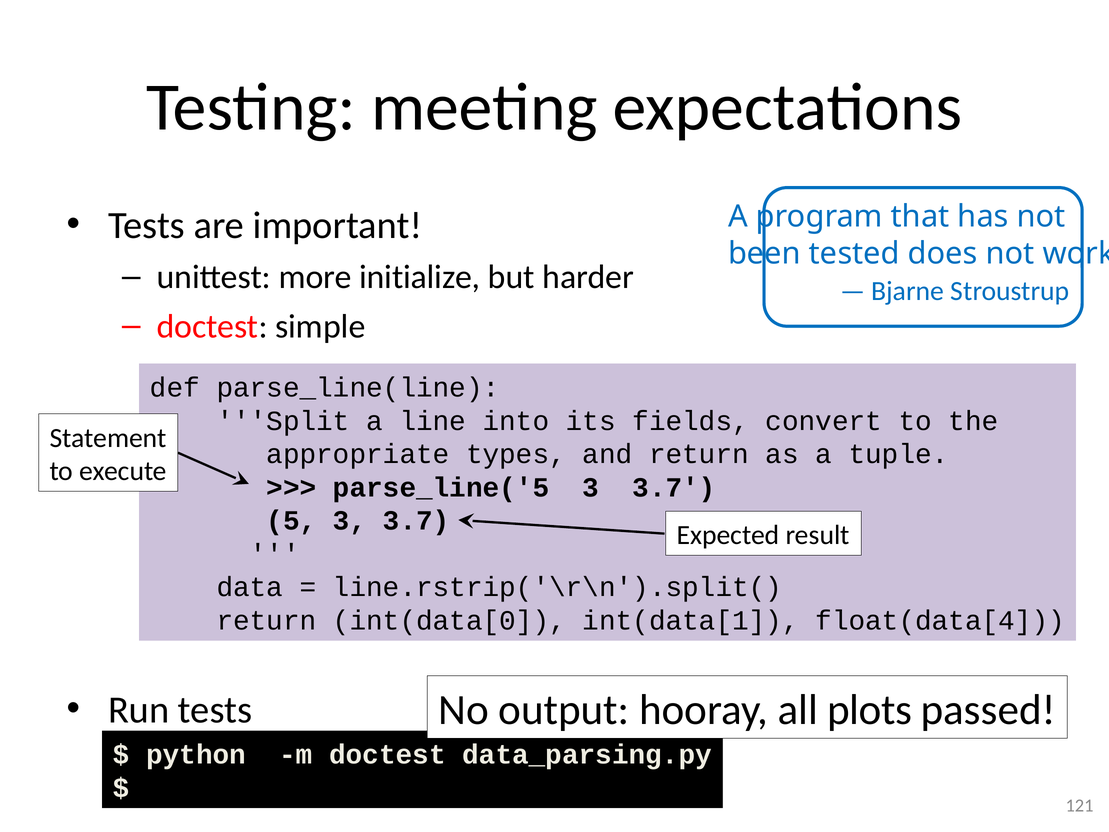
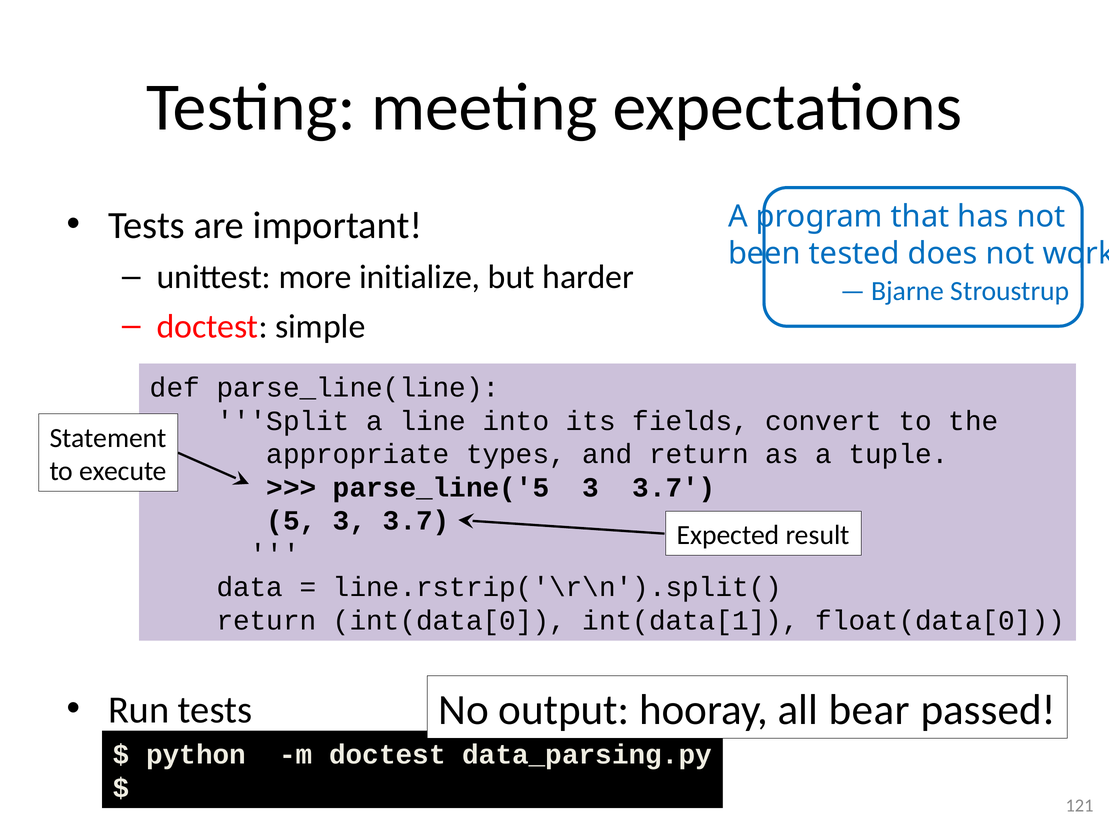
float(data[4: float(data[4 -> float(data[0 (940, 620)
plots: plots -> bear (869, 710)
